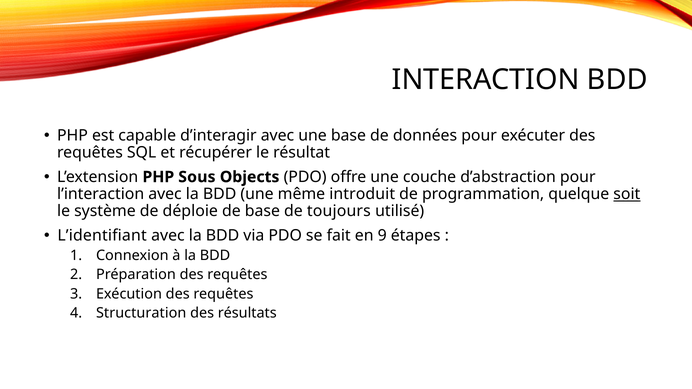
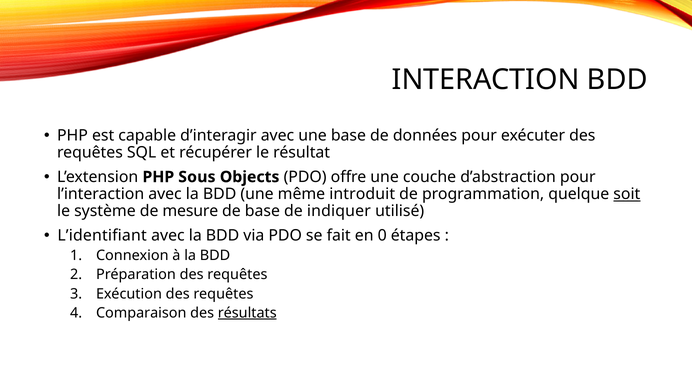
déploie: déploie -> mesure (190, 211)
toujours: toujours -> indiquer (339, 211)
9: 9 -> 0 (382, 236)
Structuration: Structuration -> Comparaison (141, 313)
résultats underline: none -> present (247, 313)
